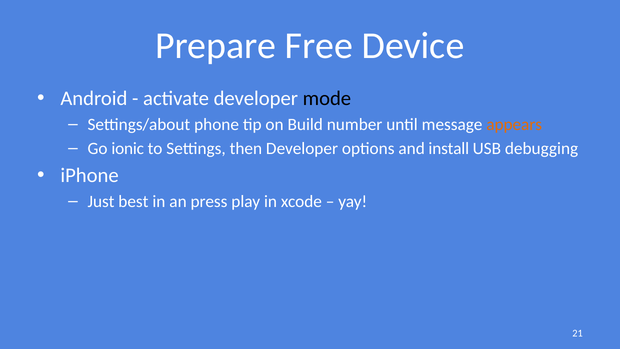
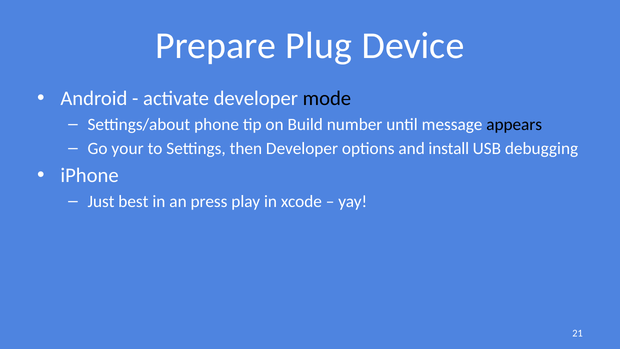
Free: Free -> Plug (319, 46)
appears colour: orange -> black (514, 124)
ionic: ionic -> your (128, 148)
